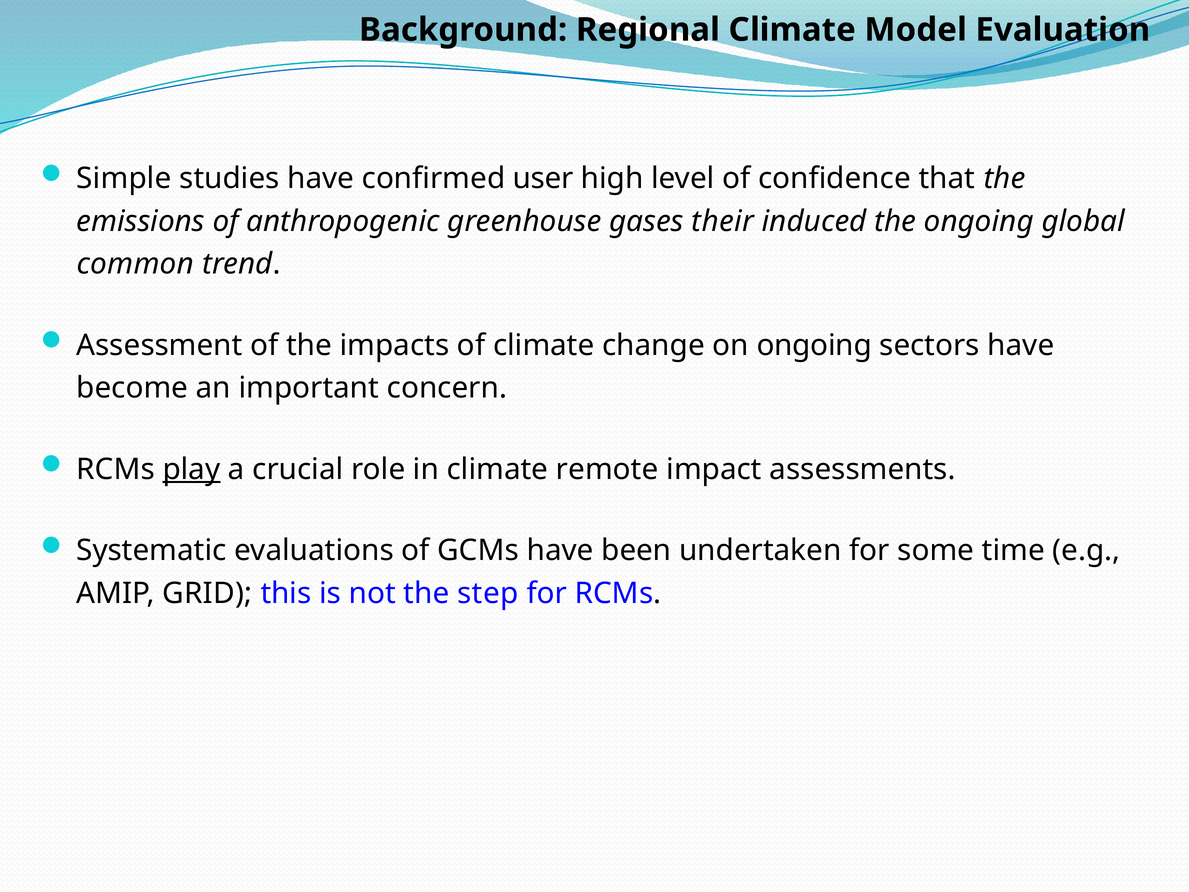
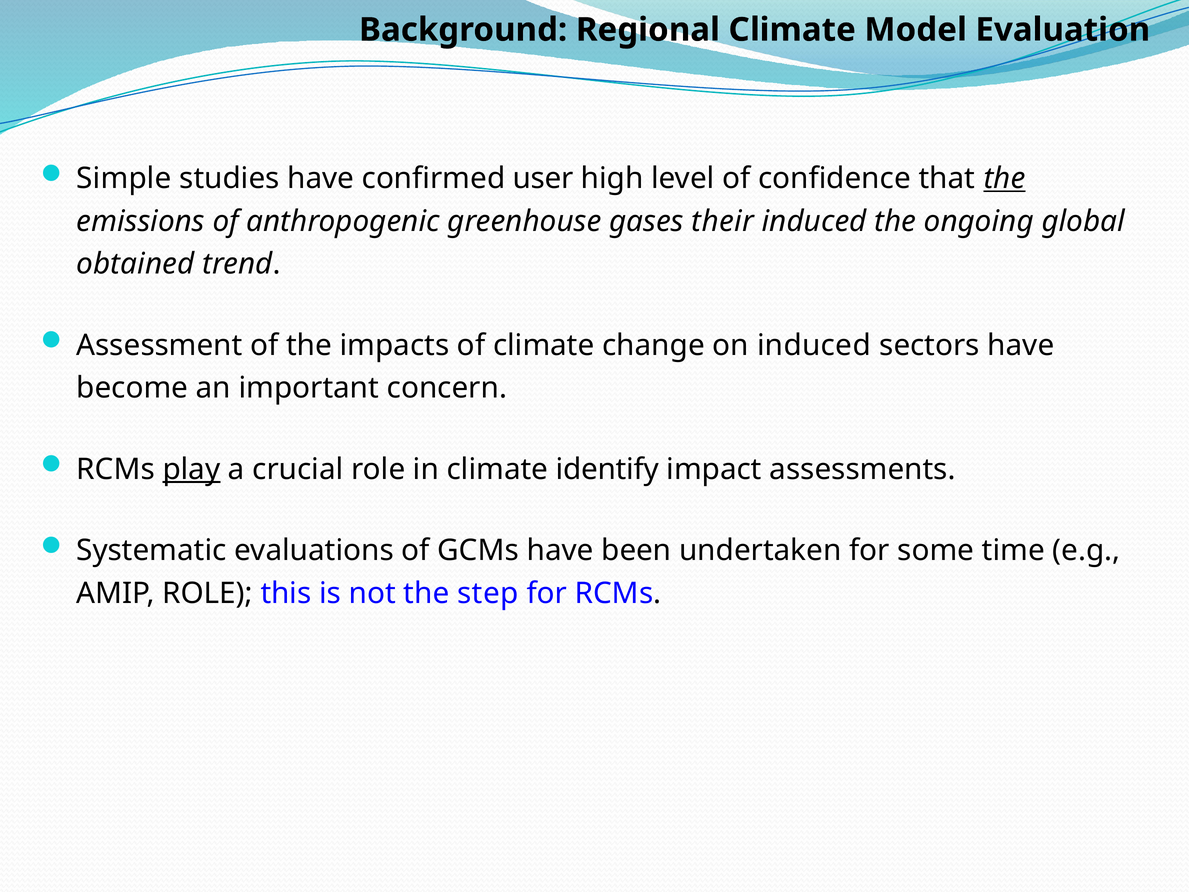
the underline: none -> present (1005, 178)
common: common -> obtained (135, 264)
on ongoing: ongoing -> induced (814, 345)
remote: remote -> identify (607, 469)
AMIP GRID: GRID -> ROLE (207, 593)
